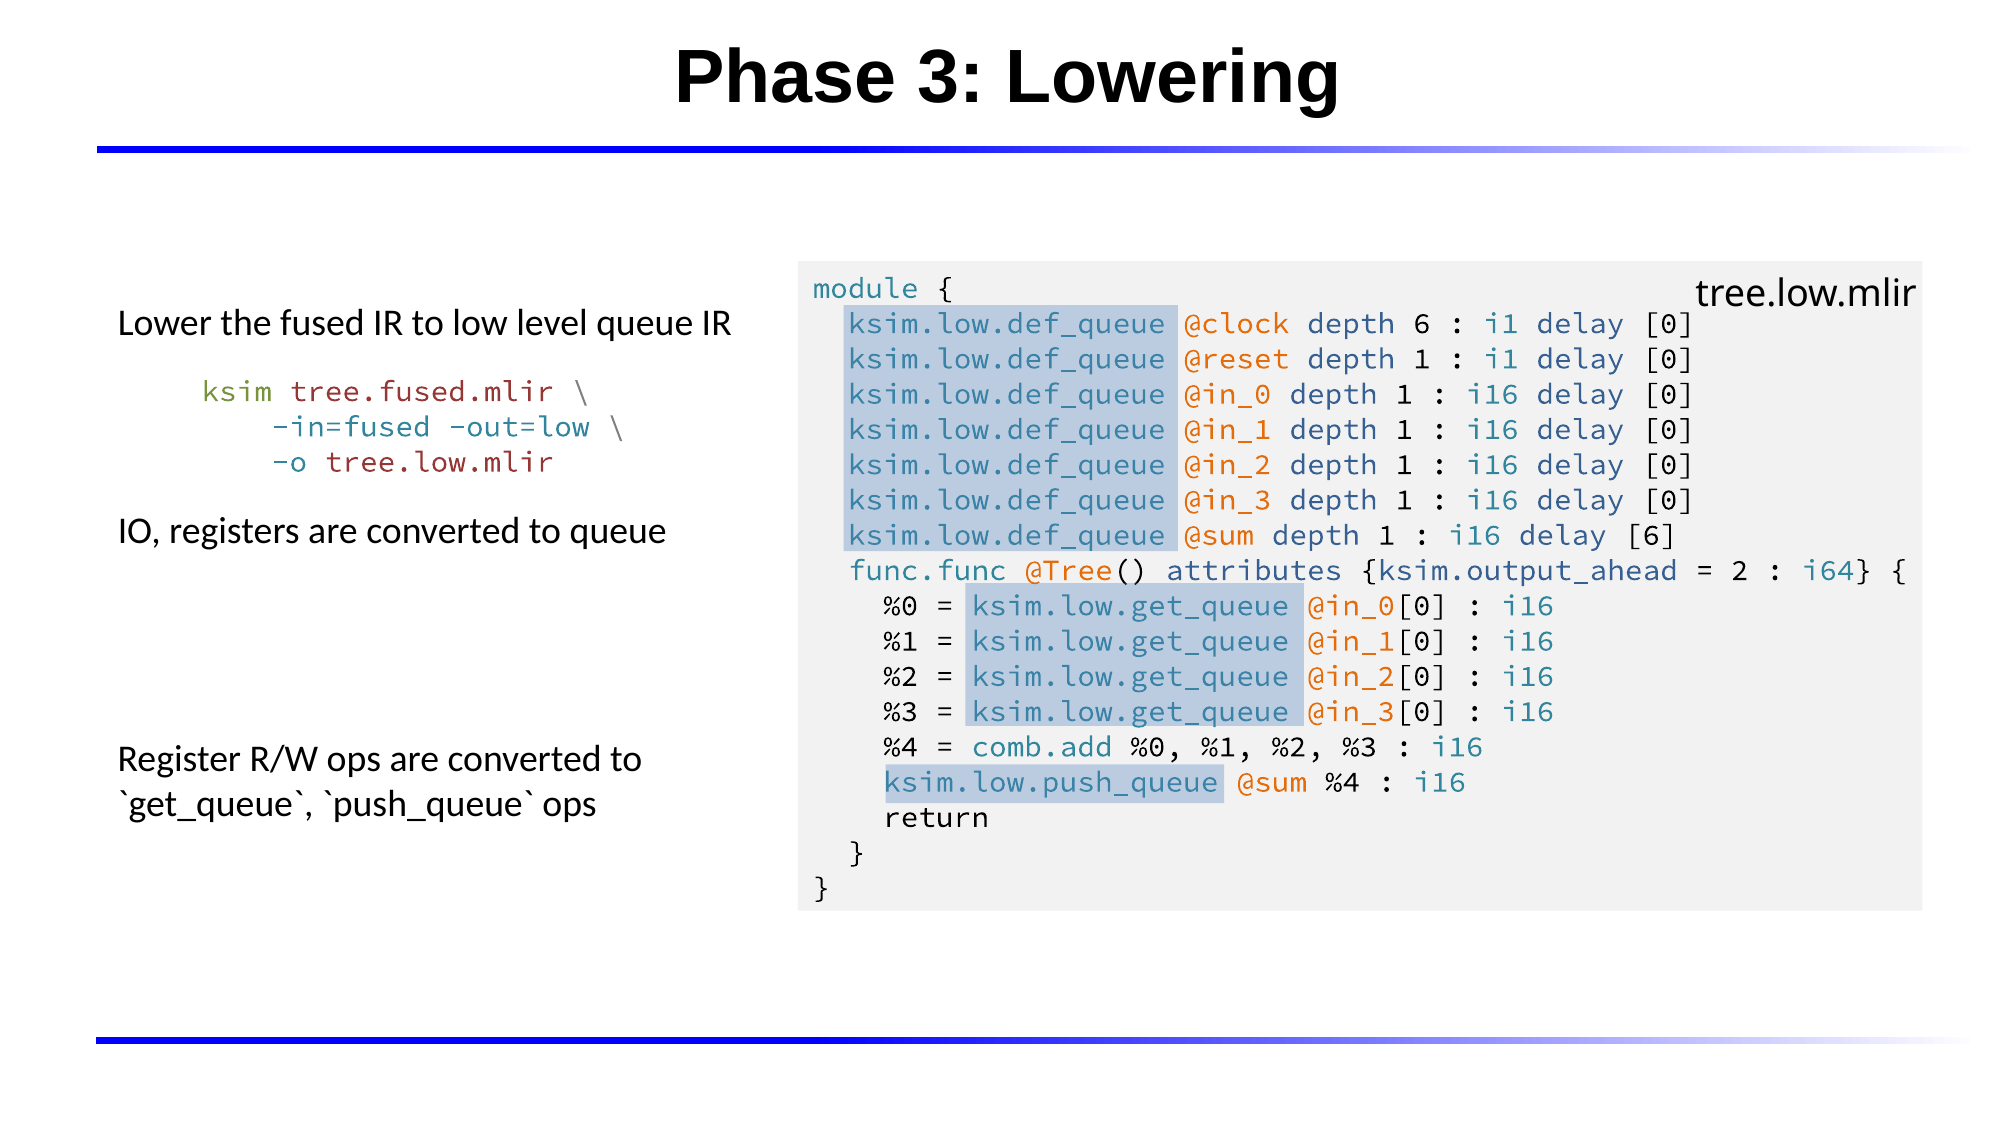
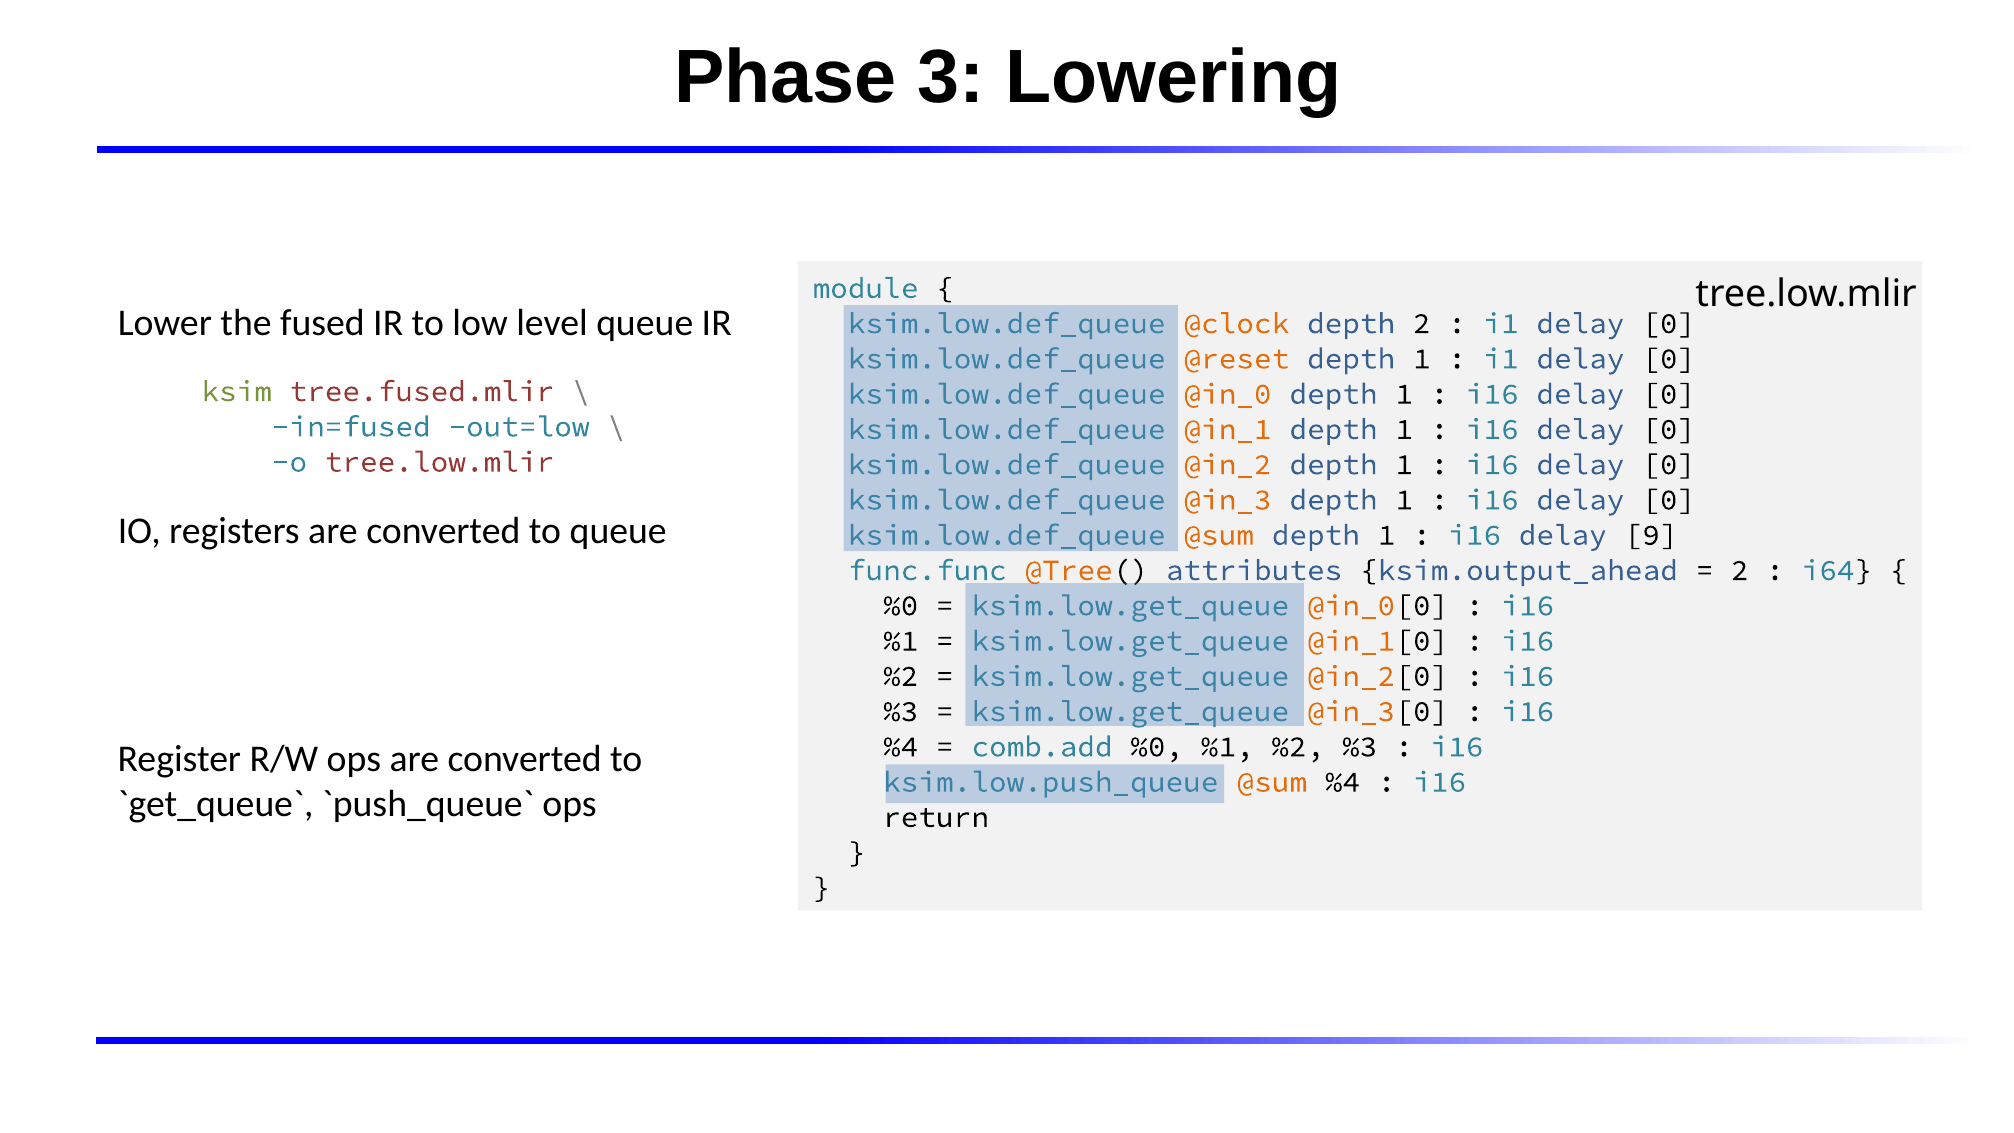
depth 6: 6 -> 2 (1422, 323)
delay 6: 6 -> 9 (1651, 535)
